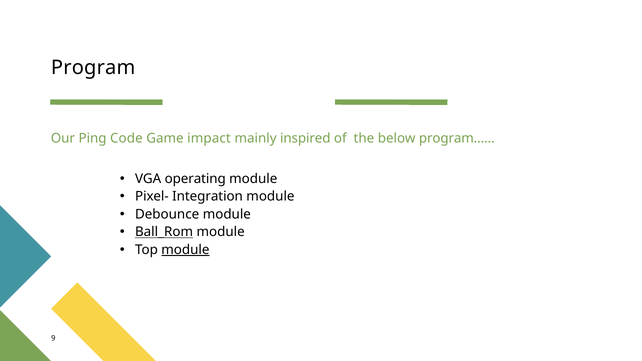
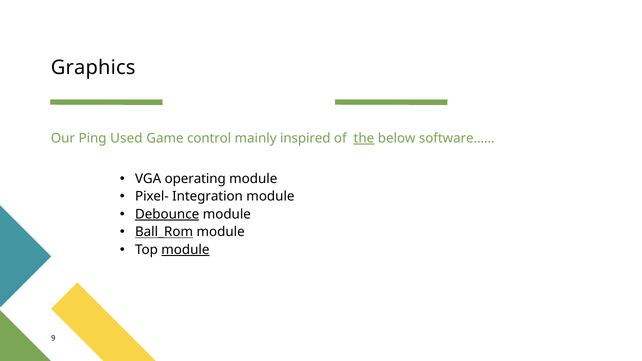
Program: Program -> Graphics (93, 67)
Code: Code -> Used (126, 138)
impact: impact -> control (209, 138)
the underline: none -> present (364, 138)
program……: program…… -> software…… (457, 138)
Debounce underline: none -> present (167, 214)
